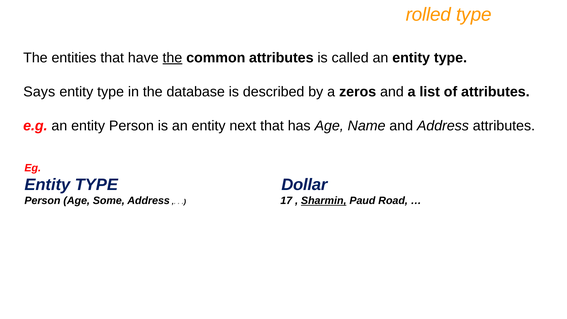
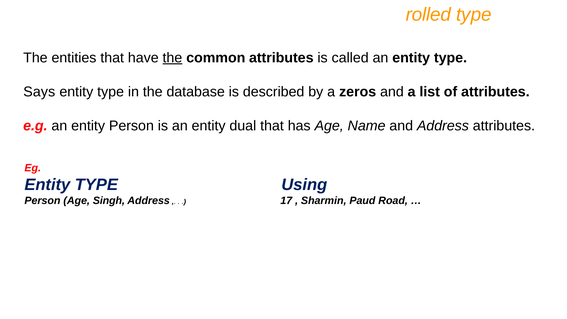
next: next -> dual (243, 126)
Dollar: Dollar -> Using (304, 185)
Some: Some -> Singh (109, 201)
Sharmin underline: present -> none (324, 201)
